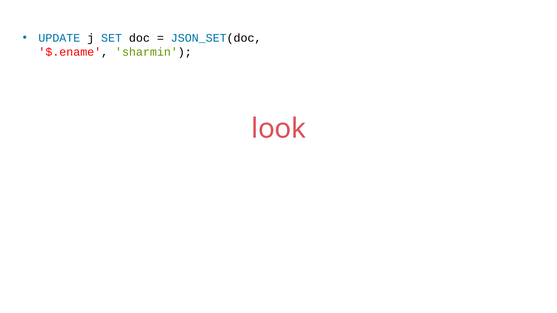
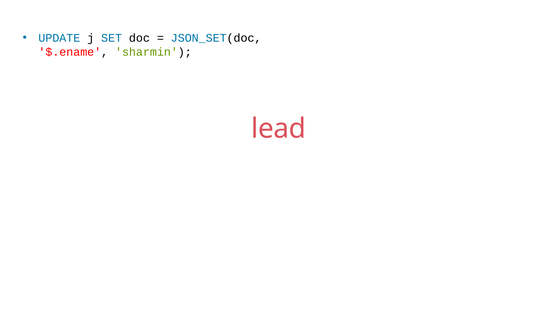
look: look -> lead (279, 129)
